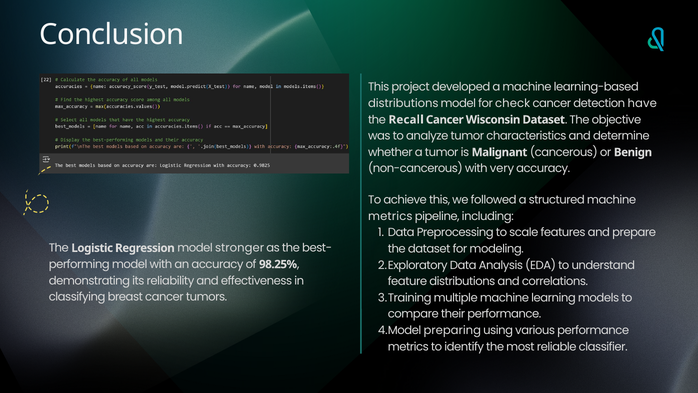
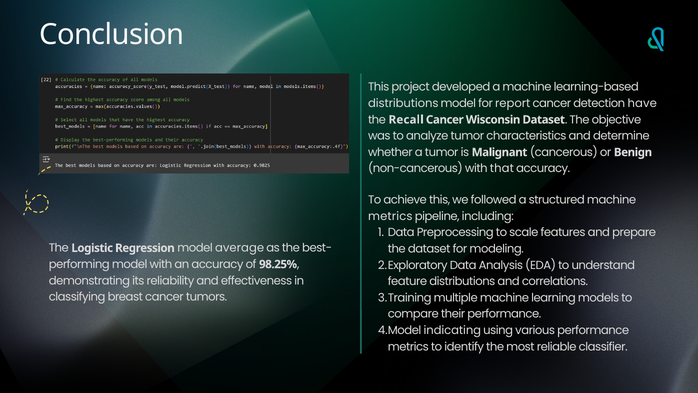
check: check -> report (513, 103)
very: very -> that (502, 168)
stronger: stronger -> average (240, 248)
preparing: preparing -> indicating (452, 330)
